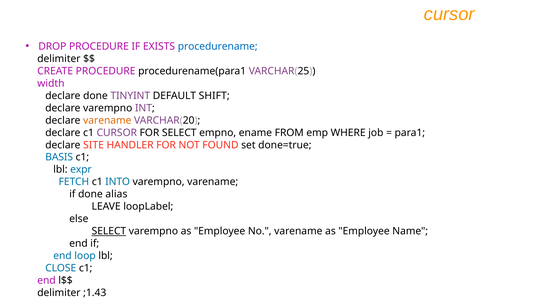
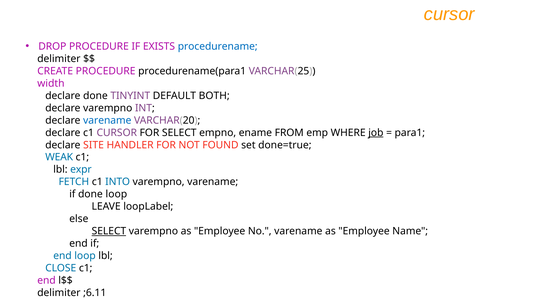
SHIFT: SHIFT -> BOTH (214, 96)
varename colour: orange -> blue (107, 120)
job underline: none -> present (376, 132)
BASIS: BASIS -> WEAK (59, 157)
done alias: alias -> loop (116, 194)
;1.43: ;1.43 -> ;6.11 (95, 292)
